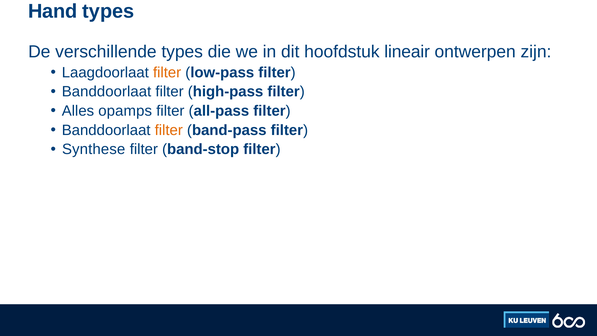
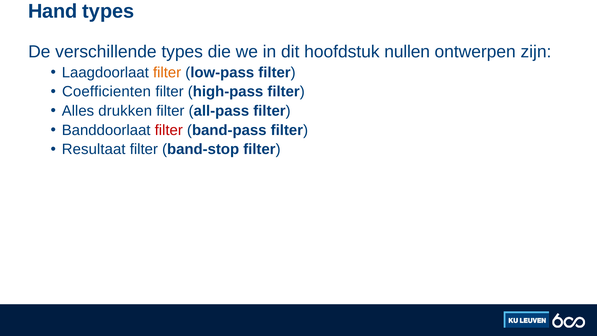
lineair: lineair -> nullen (407, 52)
Banddoorlaat: Banddoorlaat -> Coefficienten (106, 92)
opamps: opamps -> drukken (125, 111)
filter colour: orange -> red (169, 130)
Synthese: Synthese -> Resultaat (94, 149)
